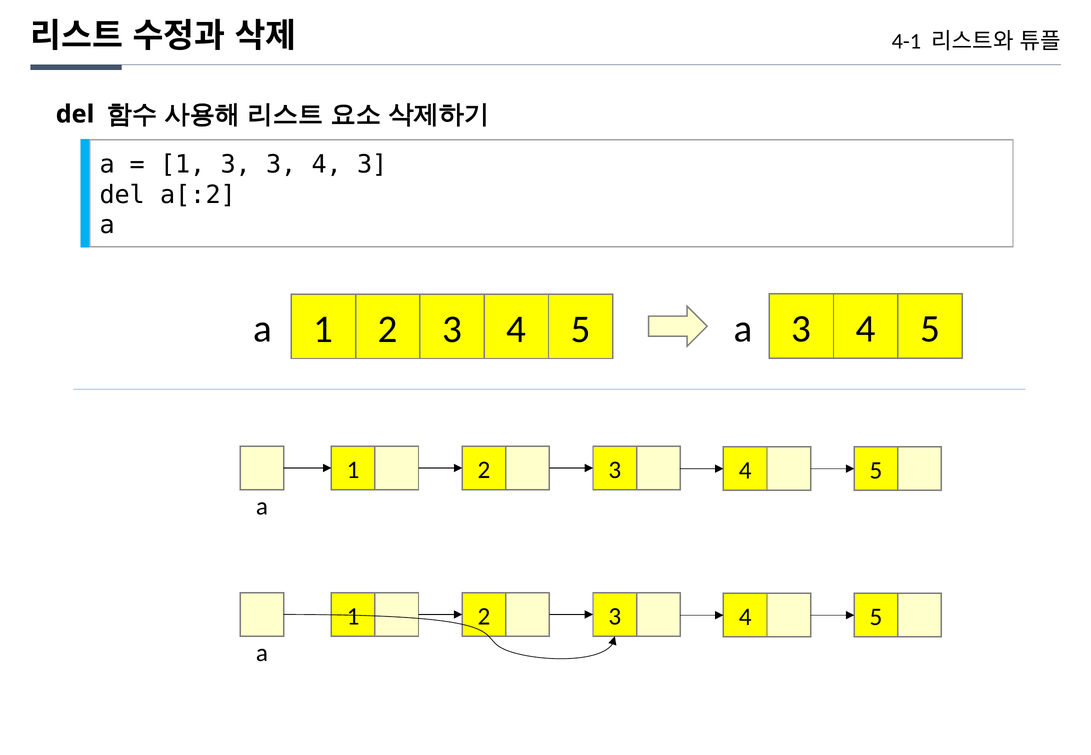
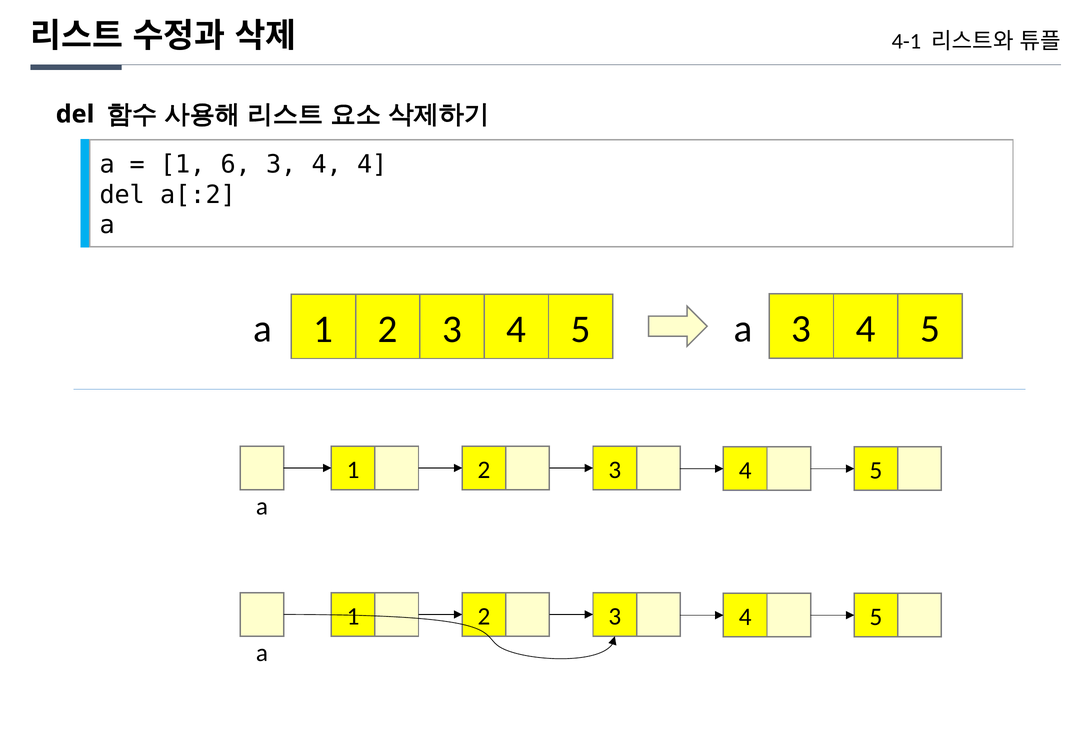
1 3: 3 -> 6 (236, 165)
4 3: 3 -> 4 (372, 165)
